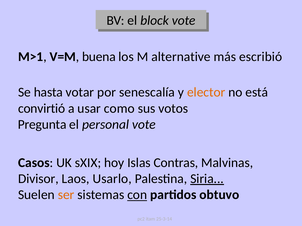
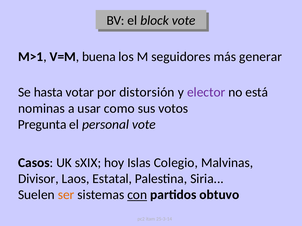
alternative: alternative -> seguidores (181, 57)
escribió: escribió -> generar (261, 57)
senescalía: senescalía -> distorsión (147, 93)
elector colour: orange -> purple (206, 93)
convirtió: convirtió -> nominas (42, 109)
Contras: Contras -> Colegio (176, 163)
Usarlo: Usarlo -> Estatal (112, 179)
Siria underline: present -> none (207, 179)
